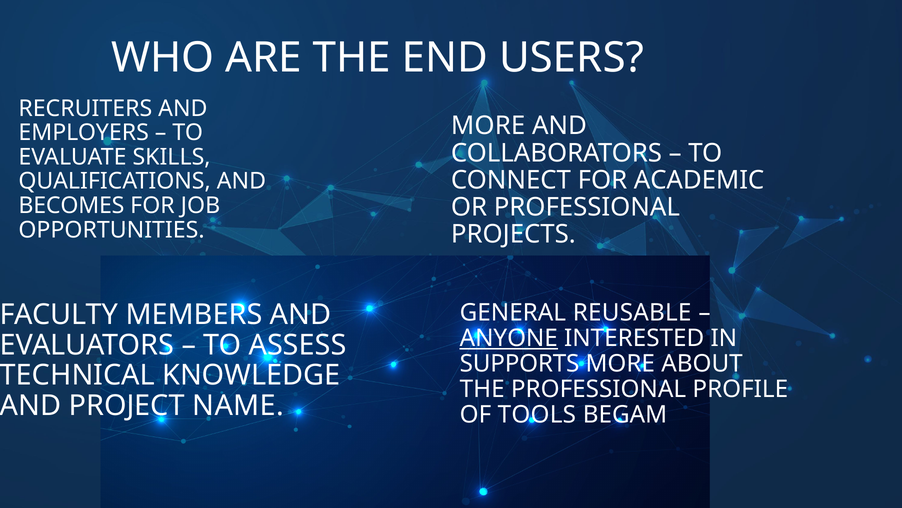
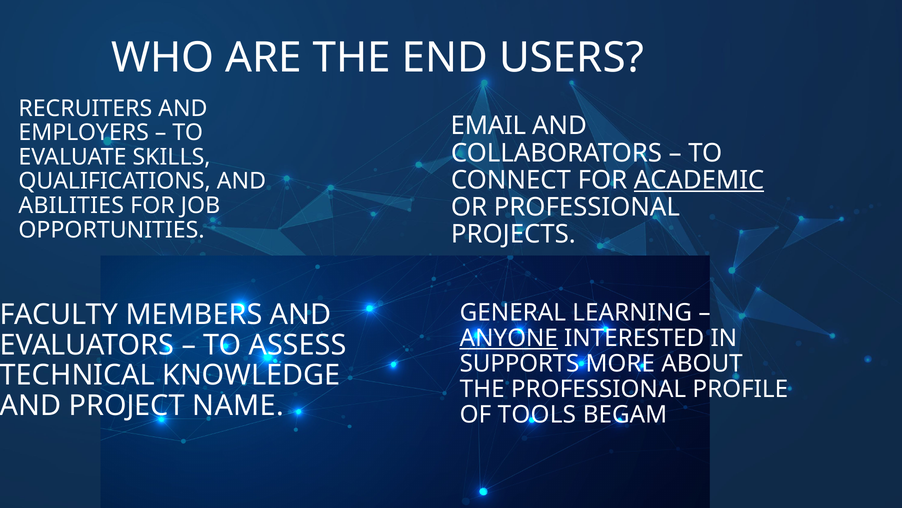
MORE: MORE -> EMAIL (488, 126)
ACADEMIC underline: none -> present (699, 180)
BECOMES: BECOMES -> ABILITIES (71, 205)
REUSABLE: REUSABLE -> LEARNING (632, 312)
